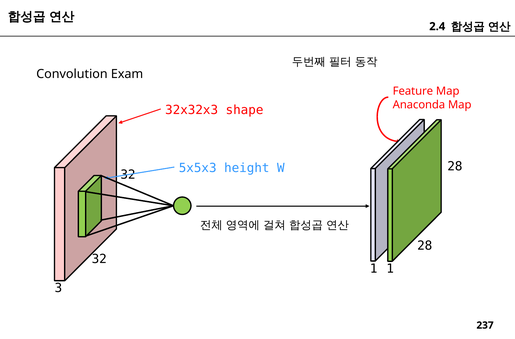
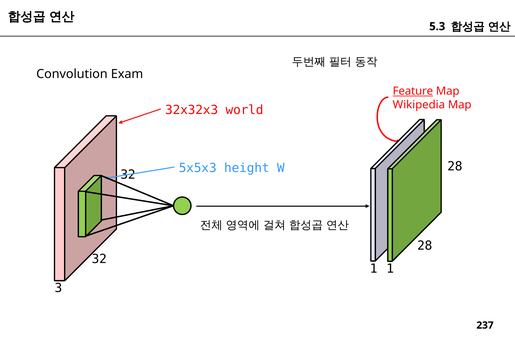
2.4: 2.4 -> 5.3 (437, 26)
Feature underline: none -> present (413, 91)
Anaconda: Anaconda -> Wikipedia (419, 104)
shape: shape -> world (245, 110)
